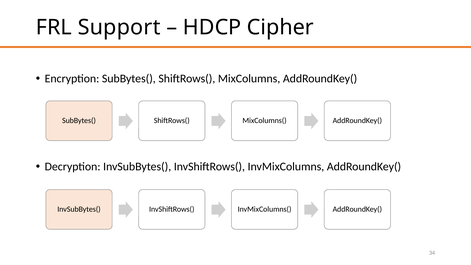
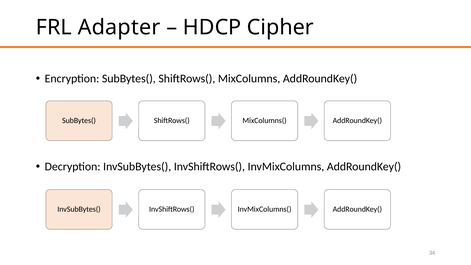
Support: Support -> Adapter (119, 27)
